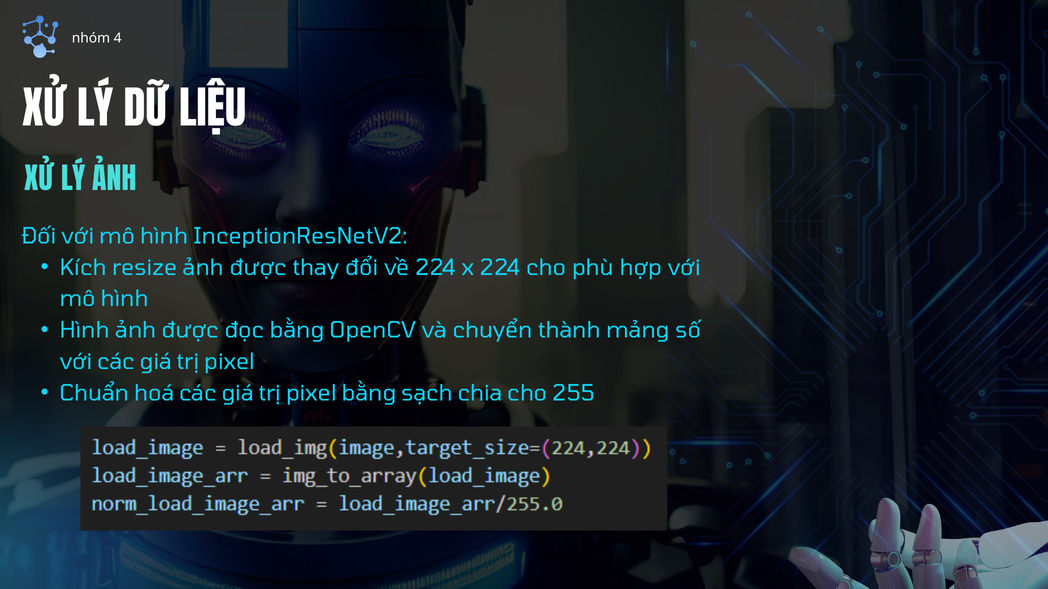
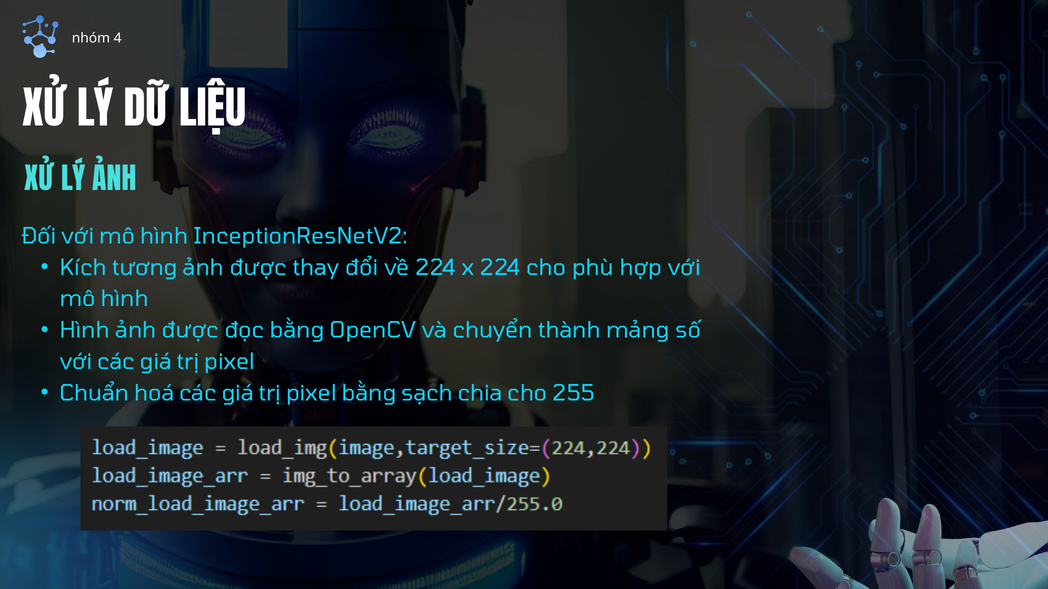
resize: resize -> tương (145, 268)
